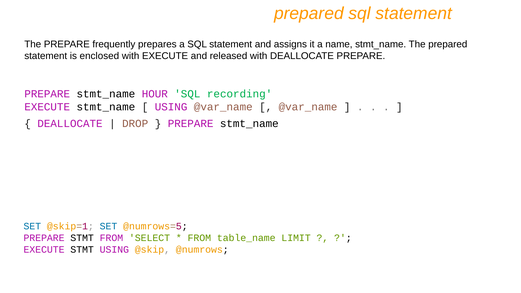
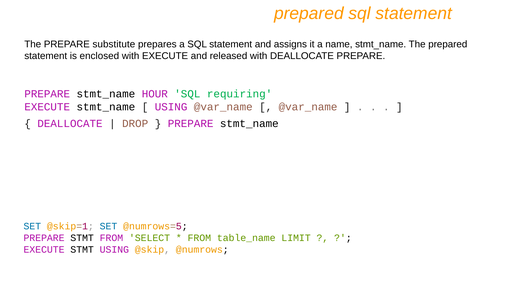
frequently: frequently -> substitute (114, 44)
recording: recording -> requiring (240, 94)
